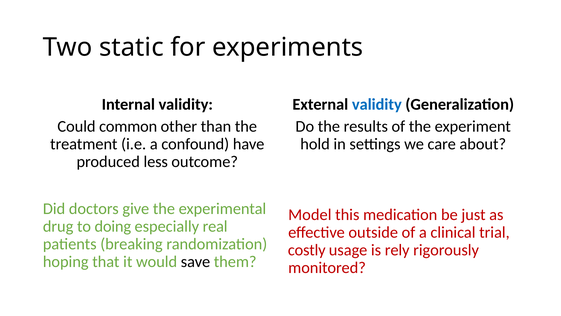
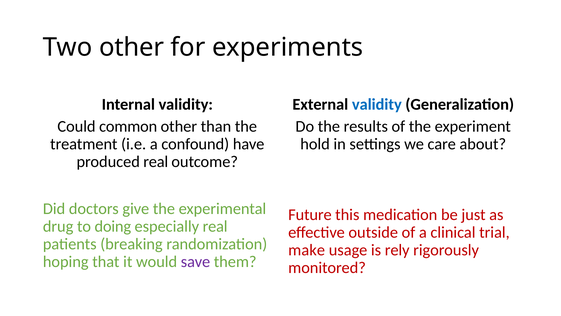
Two static: static -> other (132, 47)
produced less: less -> real (156, 161)
Model: Model -> Future (310, 214)
costly: costly -> make (307, 250)
save colour: black -> purple (196, 261)
